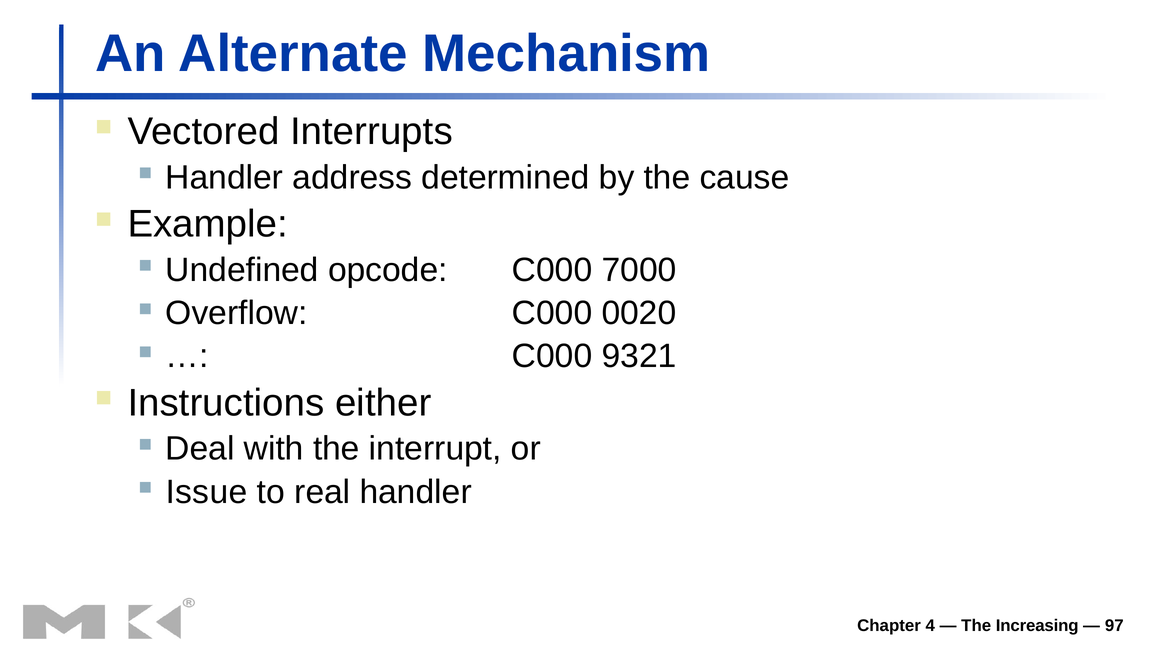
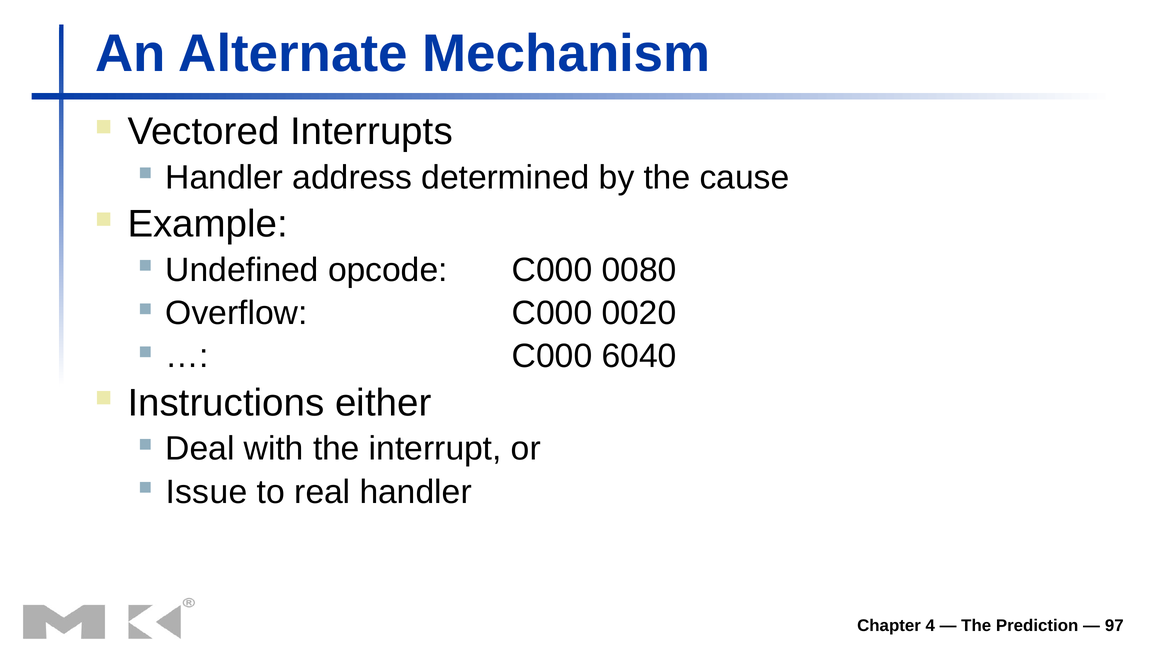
7000: 7000 -> 0080 (639, 270)
9321: 9321 -> 6040 (639, 356)
Increasing: Increasing -> Prediction (1037, 625)
